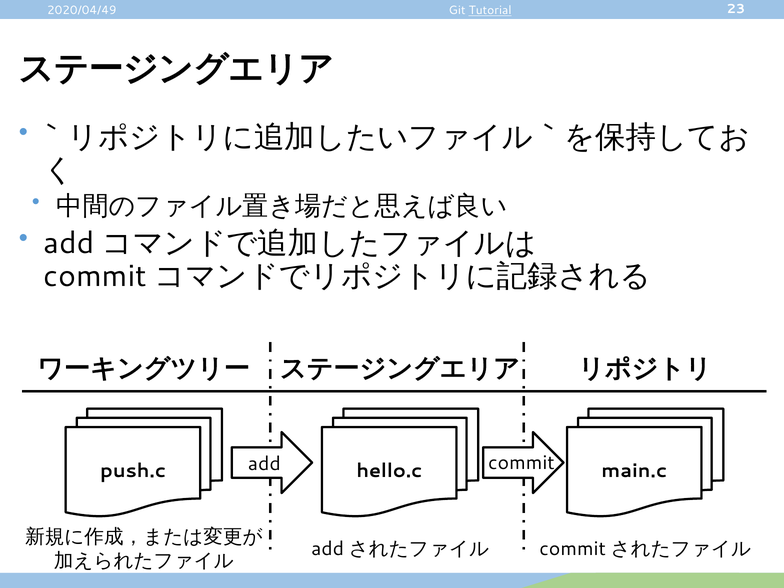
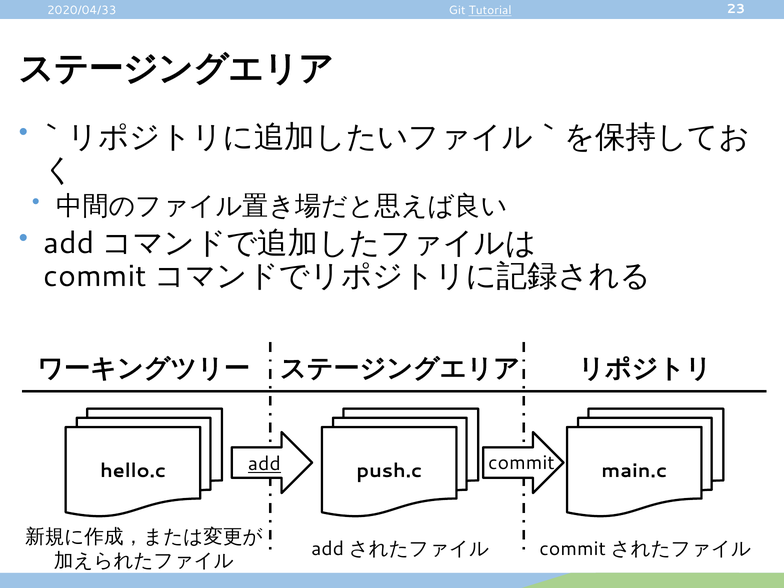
2020/04/49: 2020/04/49 -> 2020/04/33 (82, 10)
add underline: none -> present (264, 464)
push.c: push.c -> hello.c (133, 471)
hello.c: hello.c -> push.c (389, 471)
